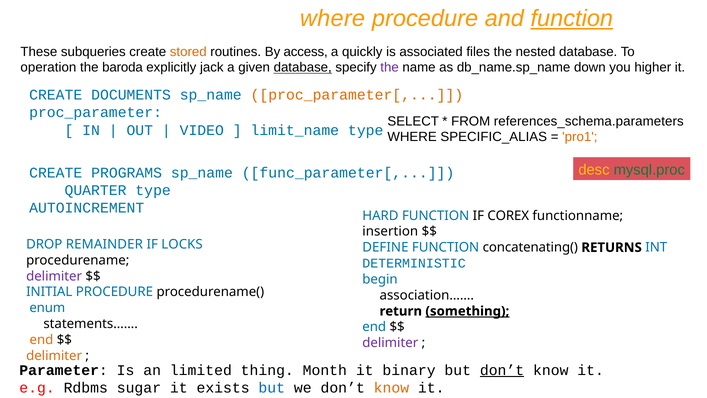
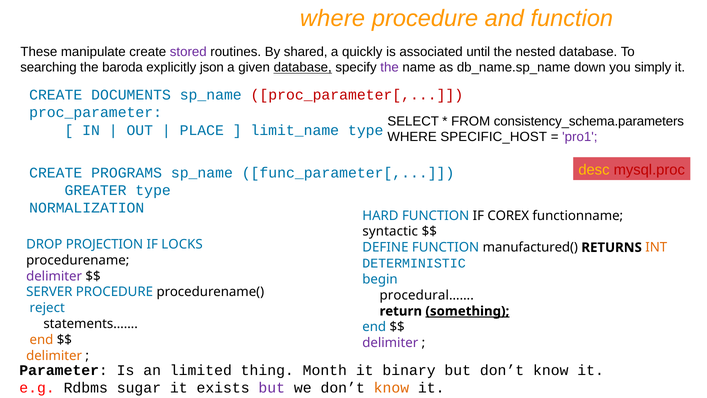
function underline: present -> none (572, 18)
subqueries: subqueries -> manipulate (93, 52)
stored colour: orange -> purple (188, 52)
access: access -> shared (306, 52)
files: files -> until (478, 52)
operation: operation -> searching (49, 68)
jack: jack -> json (212, 68)
higher: higher -> simply (653, 68)
proc_parameter[ colour: orange -> red (357, 95)
references_schema.parameters: references_schema.parameters -> consistency_schema.parameters (589, 121)
VIDEO: VIDEO -> PLACE (202, 130)
SPECIFIC_ALIAS: SPECIFIC_ALIAS -> SPECIFIC_HOST (494, 137)
pro1 colour: orange -> purple (580, 137)
mysql.proc colour: green -> red (649, 170)
QUARTER: QUARTER -> GREATER (96, 190)
AUTOINCREMENT: AUTOINCREMENT -> NORMALIZATION (87, 208)
insertion: insertion -> syntactic (390, 231)
REMAINDER: REMAINDER -> PROJECTION (104, 244)
concatenating(: concatenating( -> manufactured( (530, 247)
INT colour: blue -> orange (656, 247)
INITIAL: INITIAL -> SERVER (49, 292)
association……: association…… -> procedural…… (427, 295)
enum: enum -> reject (47, 308)
don’t underline: present -> none (502, 370)
but colour: blue -> purple (272, 388)
